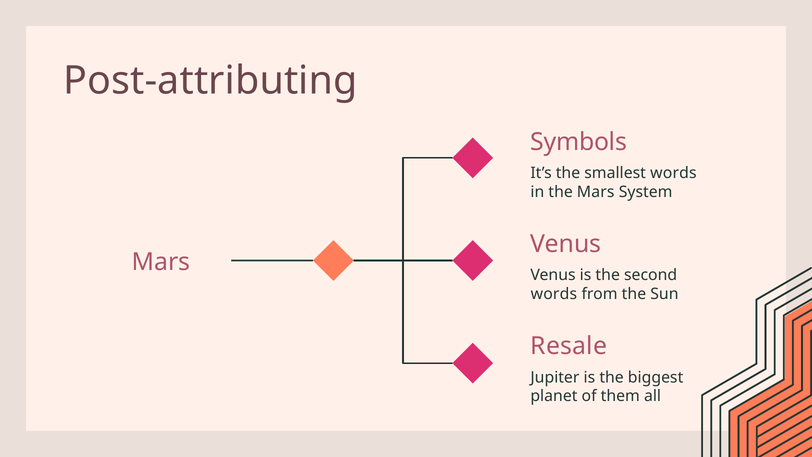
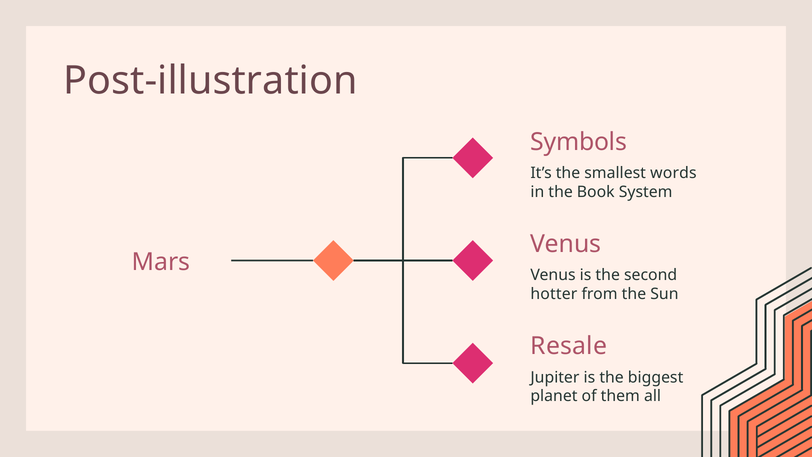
Post-attributing: Post-attributing -> Post-illustration (210, 81)
the Mars: Mars -> Book (596, 192)
words: words -> hotter (554, 294)
